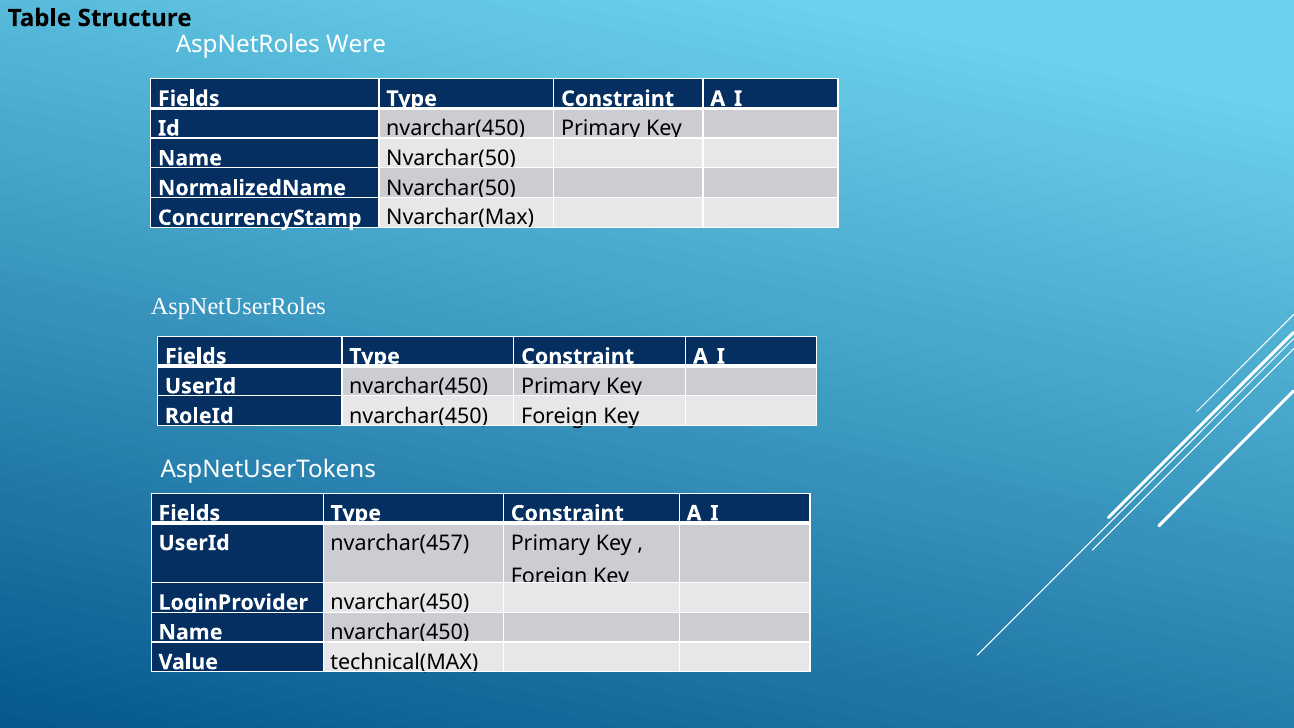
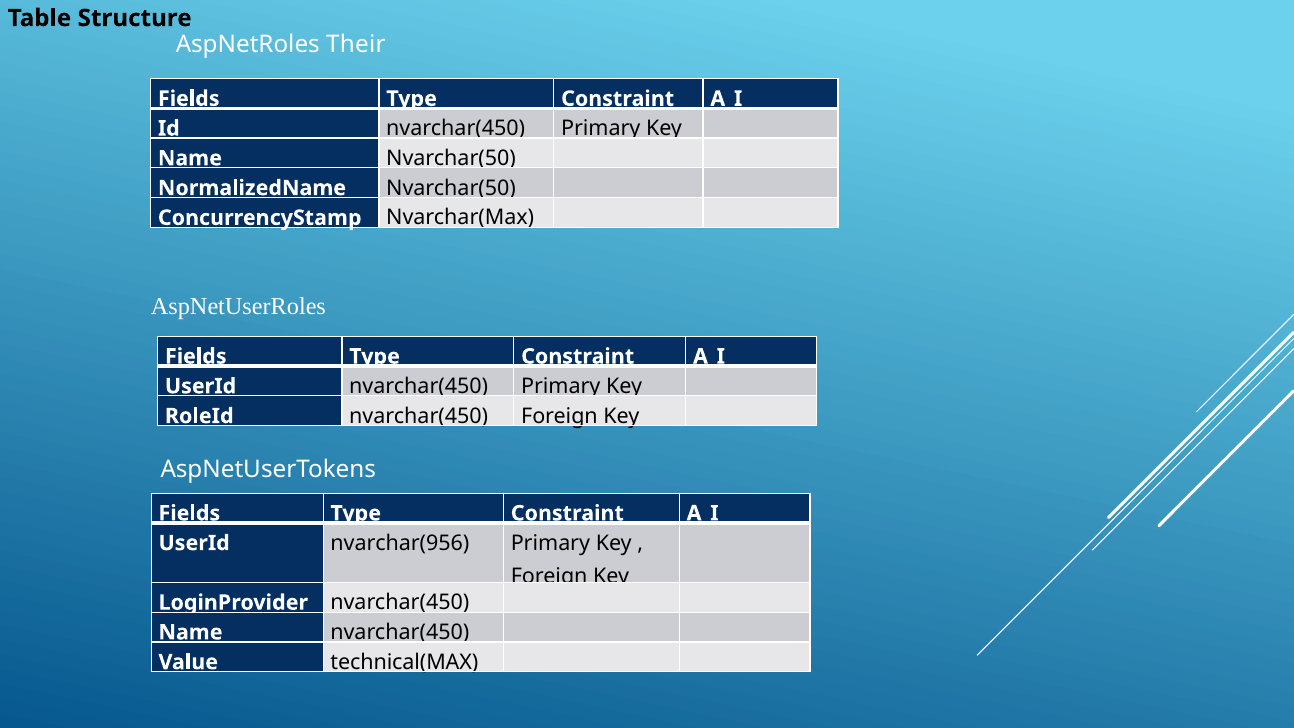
Were: Were -> Their (356, 45)
nvarchar(457: nvarchar(457 -> nvarchar(956 (400, 543)
